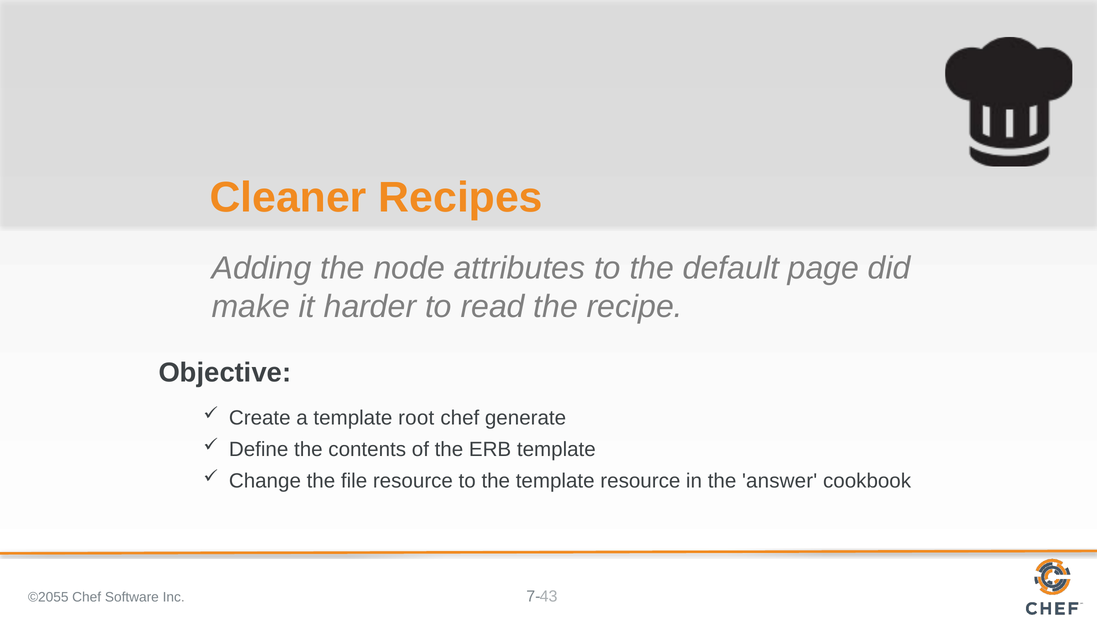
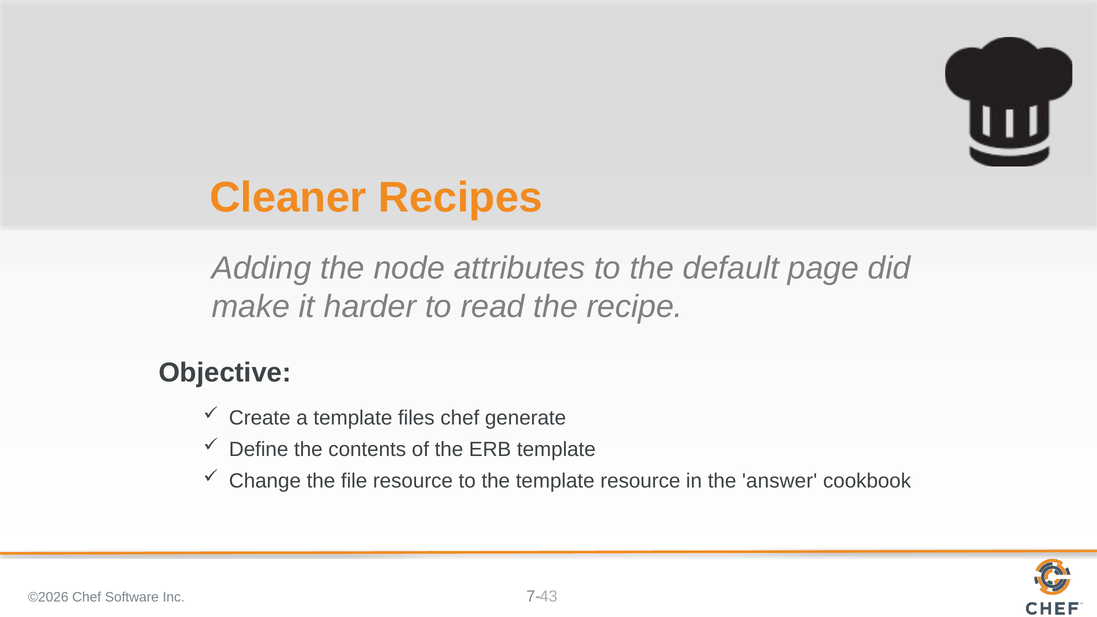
root: root -> files (416, 418)
©2055: ©2055 -> ©2026 (48, 597)
